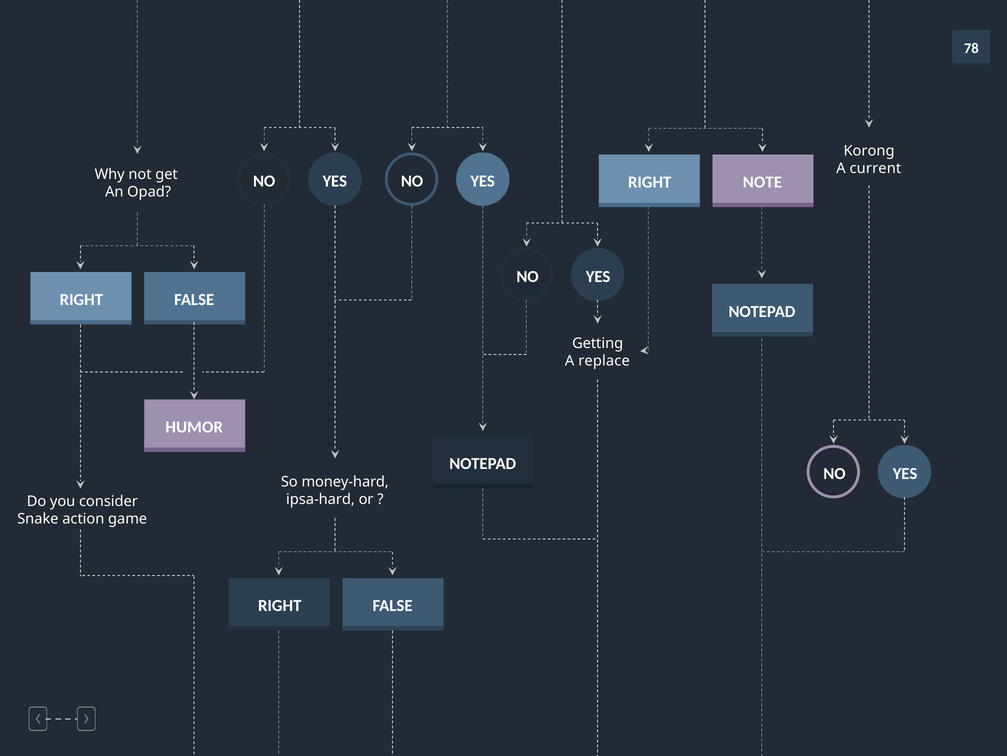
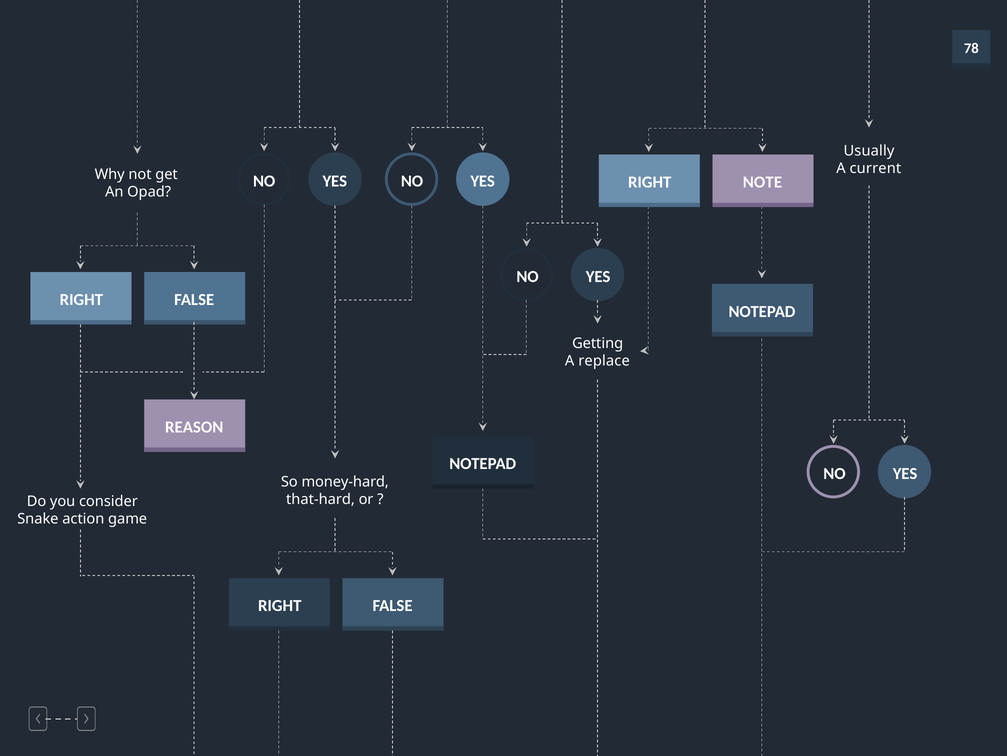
Korong: Korong -> Usually (869, 151)
HUMOR: HUMOR -> REASON (194, 427)
ipsa-hard: ipsa-hard -> that-hard (320, 499)
